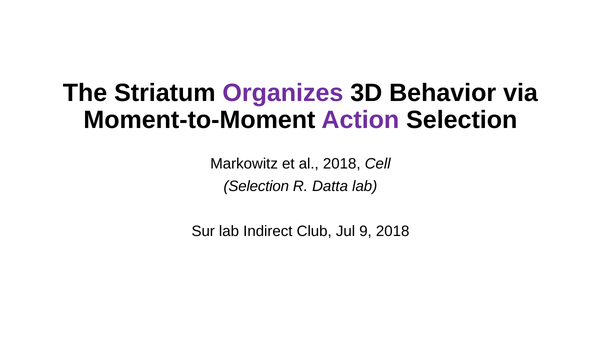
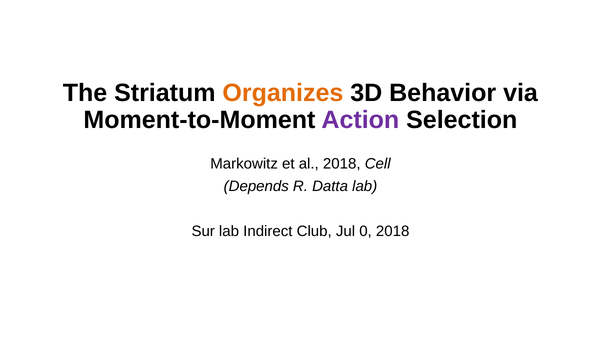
Organizes colour: purple -> orange (283, 93)
Selection: Selection -> Depends (256, 186)
9: 9 -> 0 (366, 231)
